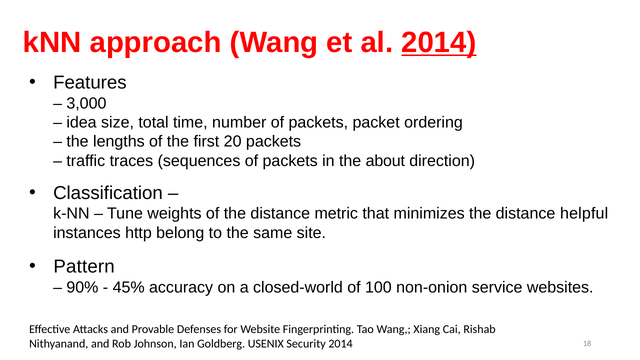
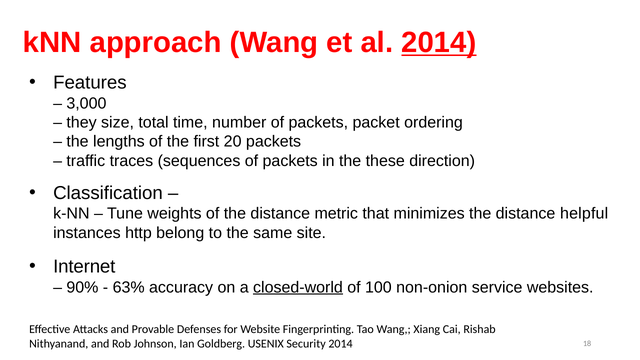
idea: idea -> they (82, 122)
about: about -> these (385, 161)
Pattern: Pattern -> Internet (84, 267)
45%: 45% -> 63% (129, 287)
closed-world underline: none -> present (298, 287)
